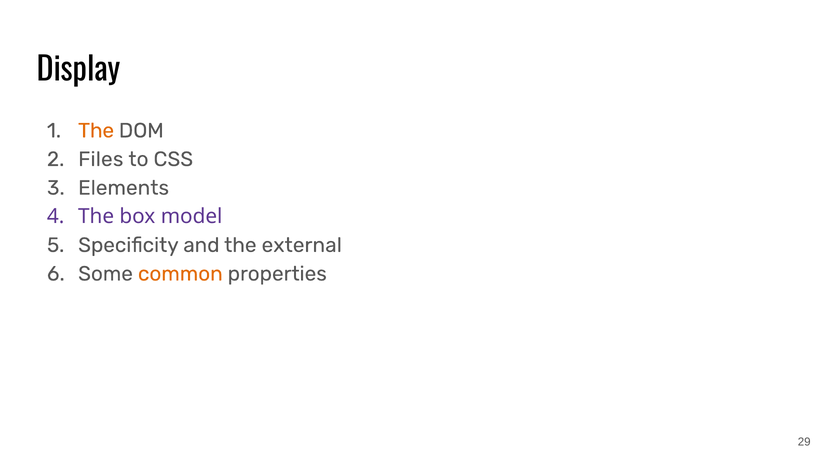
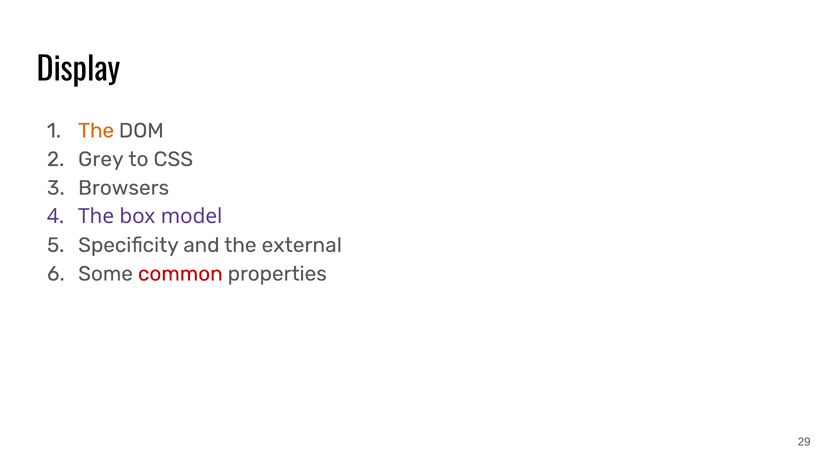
Files: Files -> Grey (101, 159)
Elements: Elements -> Browsers (124, 188)
common colour: orange -> red (180, 274)
